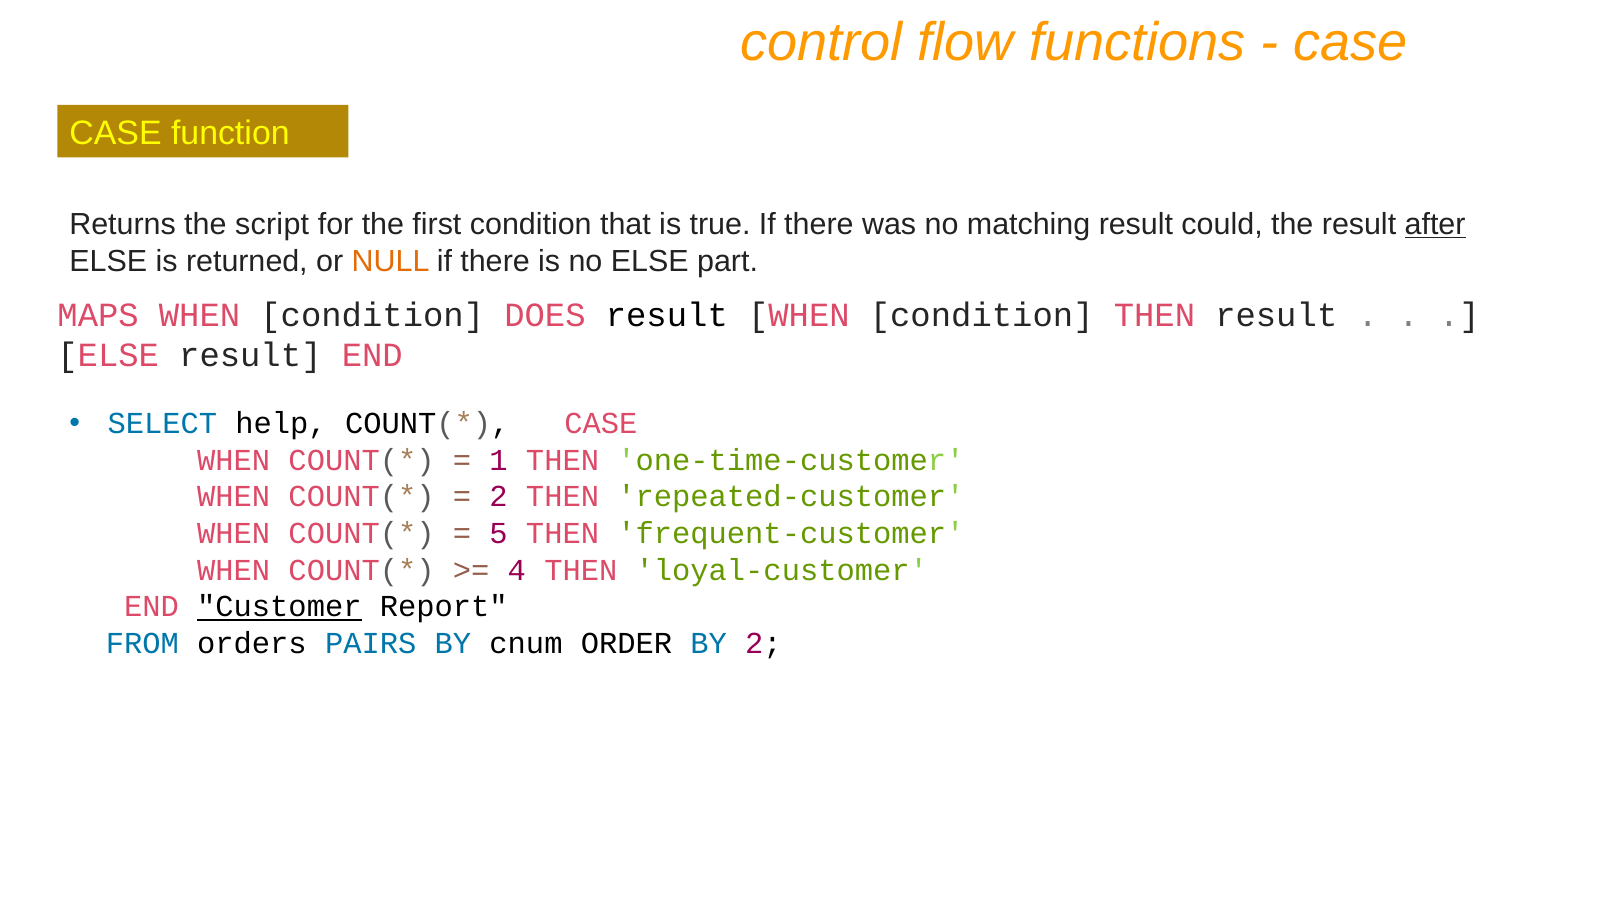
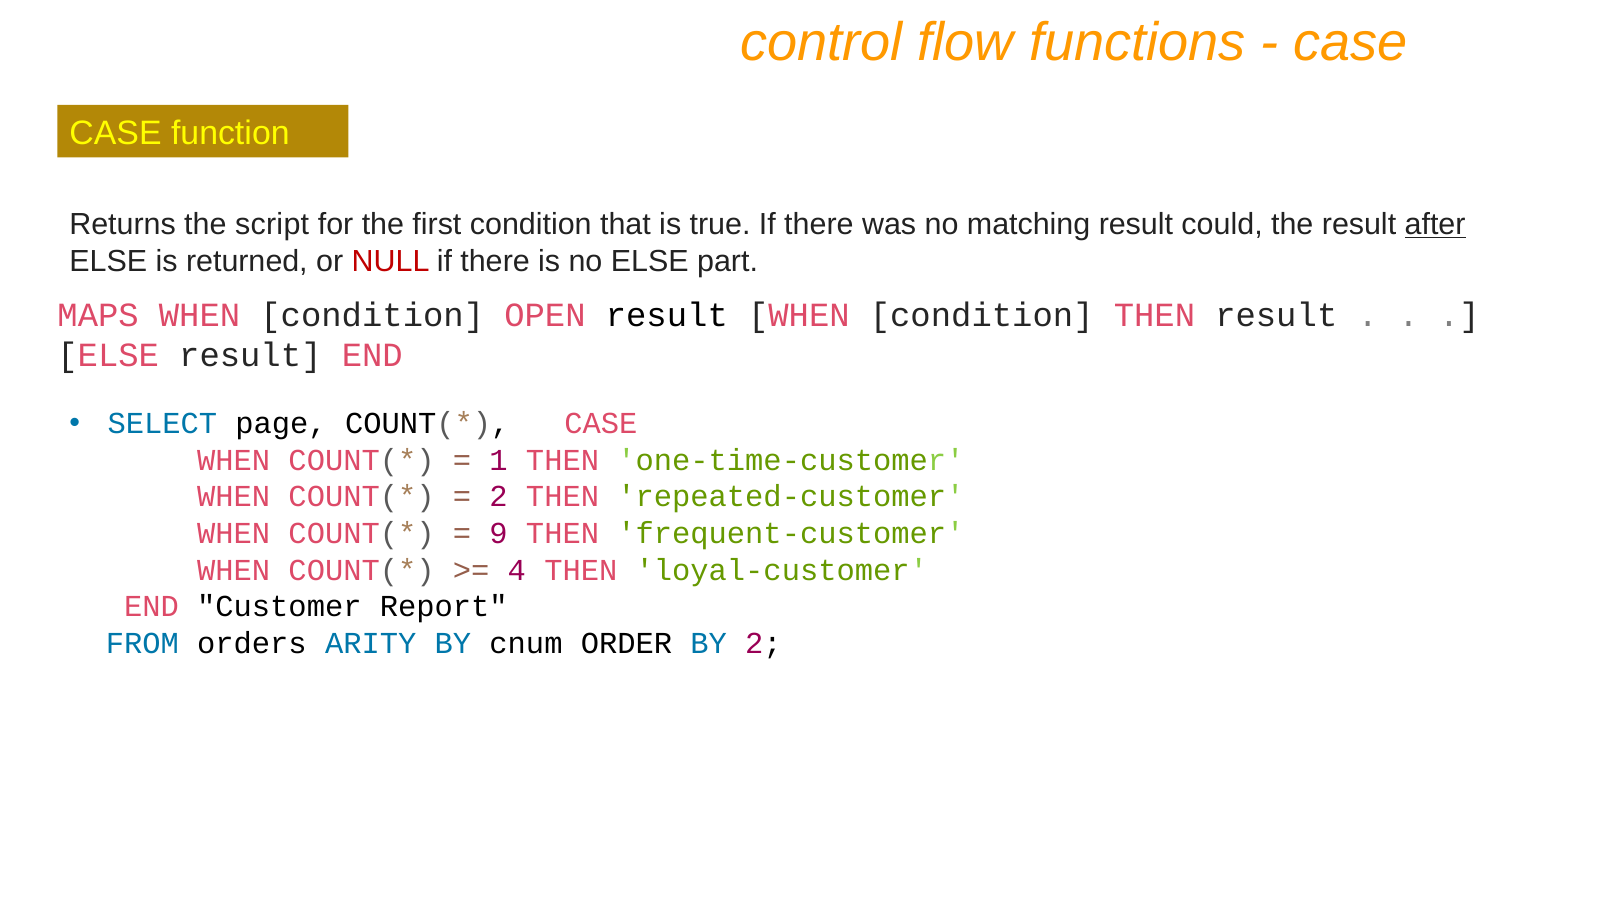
NULL colour: orange -> red (391, 261)
DOES: DOES -> OPEN (545, 315)
help: help -> page (281, 424)
5: 5 -> 9 (499, 533)
Customer underline: present -> none (279, 606)
PAIRS: PAIRS -> ARITY (371, 643)
